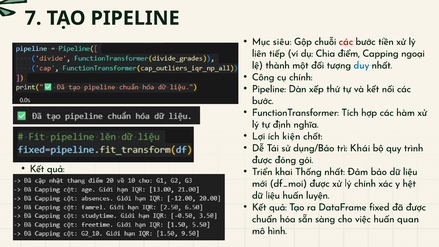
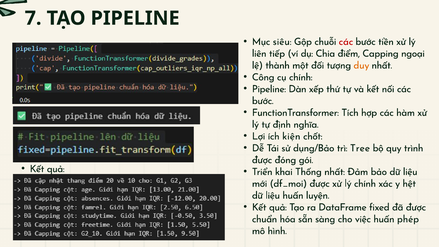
duy colour: blue -> orange (361, 65)
Khái: Khái -> Tree (360, 148)
quan: quan -> phép (408, 219)
